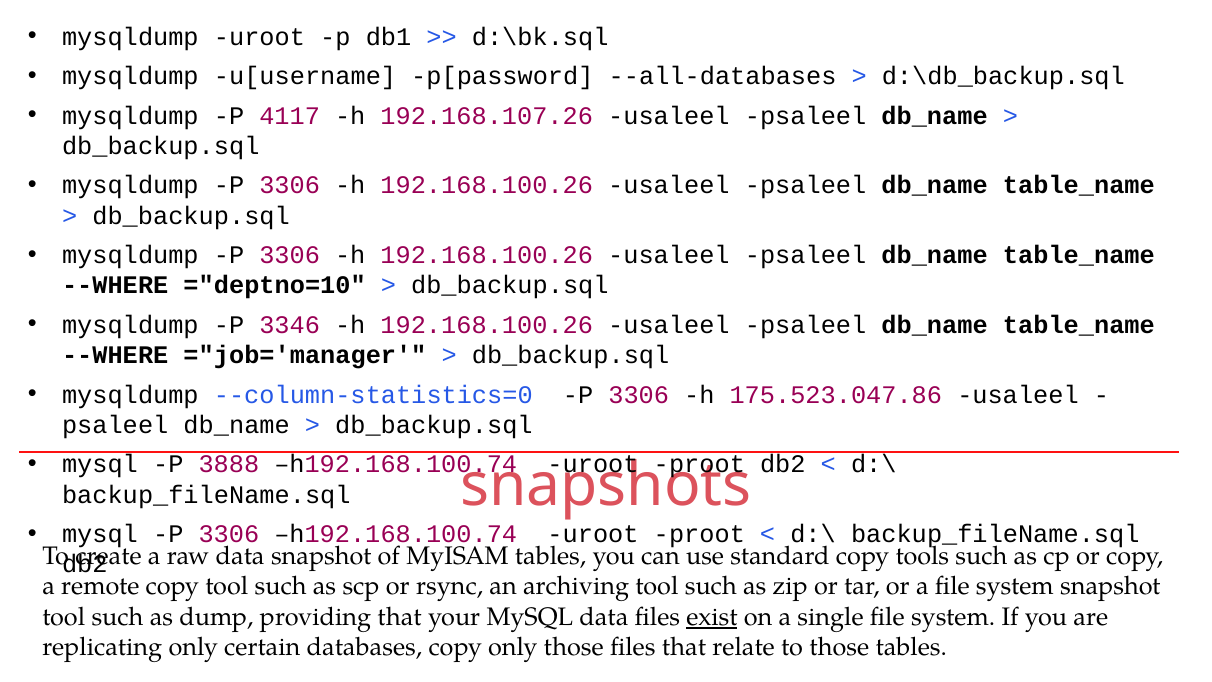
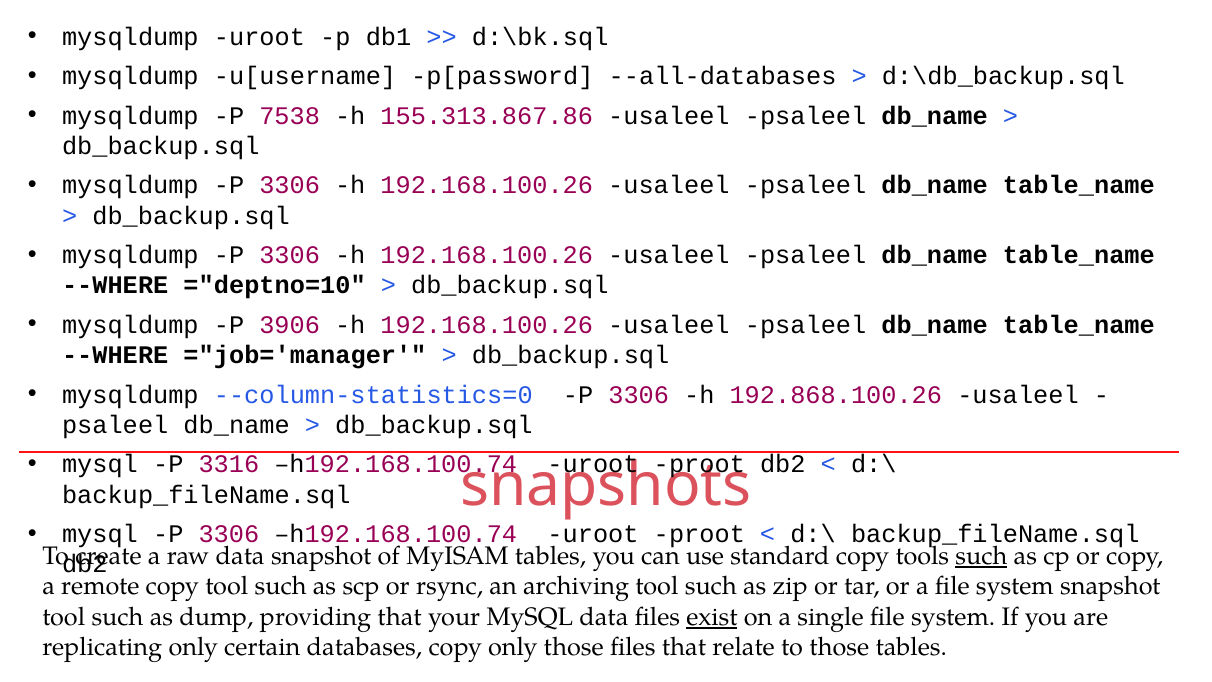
4117: 4117 -> 7538 (290, 116)
192.168.107.26: 192.168.107.26 -> 155.313.867.86 (487, 116)
3346: 3346 -> 3906 (290, 325)
175.523.047.86: 175.523.047.86 -> 192.868.100.26 (836, 395)
3888: 3888 -> 3316 (229, 464)
such underline: none -> present (981, 556)
